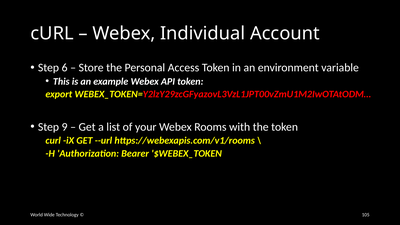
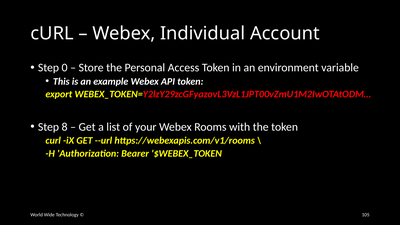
6: 6 -> 0 (65, 68)
9: 9 -> 8 (65, 127)
